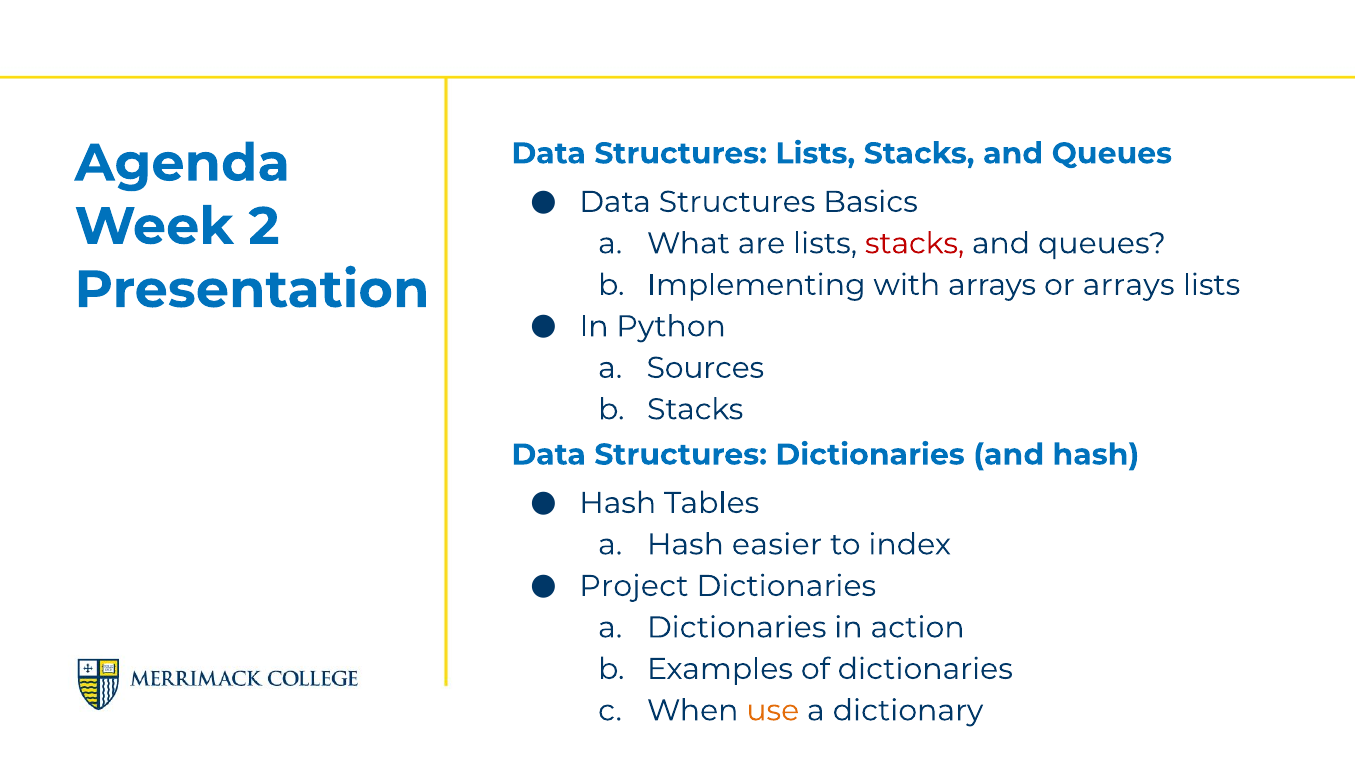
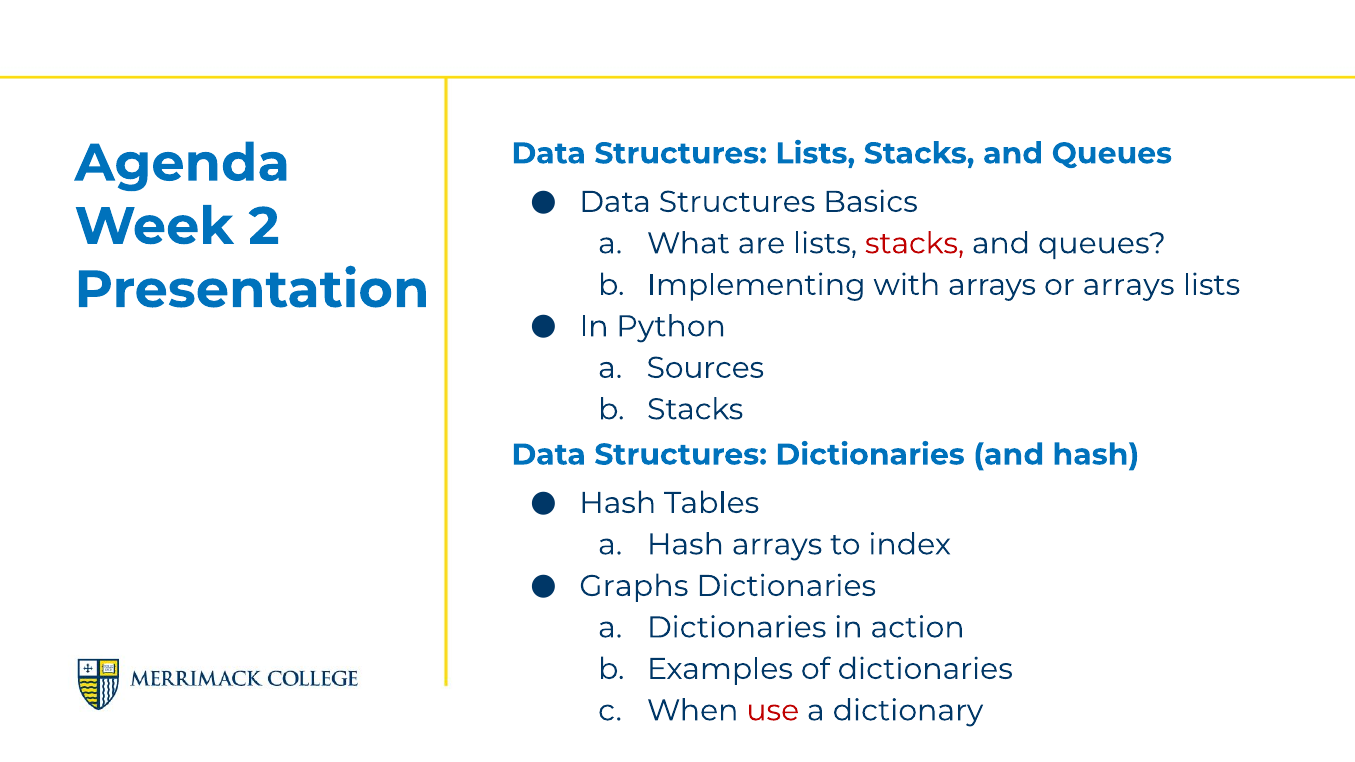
Hash easier: easier -> arrays (777, 545)
Project: Project -> Graphs (634, 586)
use colour: orange -> red (773, 711)
